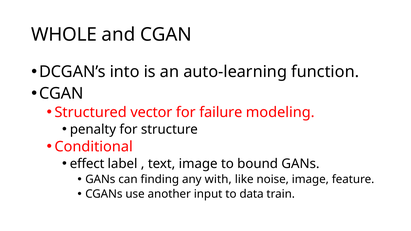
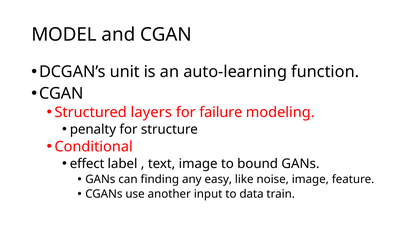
WHOLE: WHOLE -> MODEL (64, 35)
into: into -> unit (125, 72)
vector: vector -> layers (151, 112)
with: with -> easy (218, 179)
